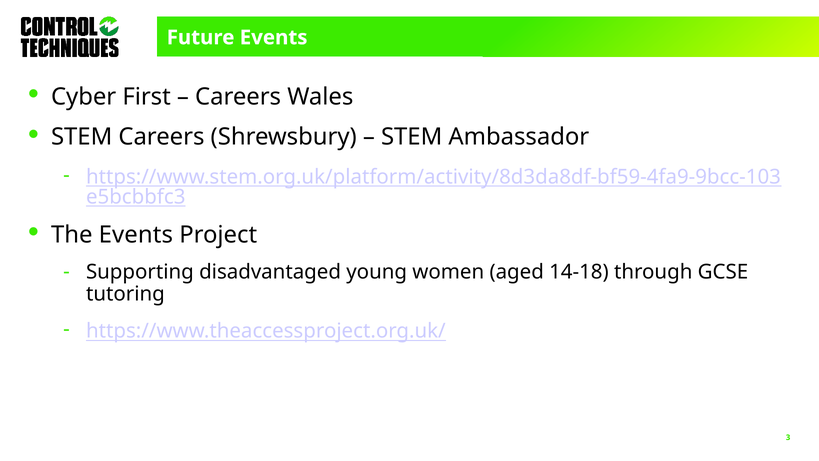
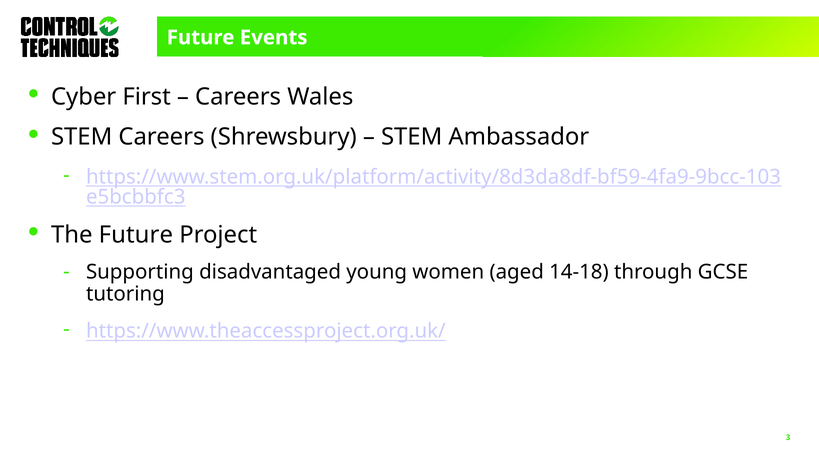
The Events: Events -> Future (136, 235)
